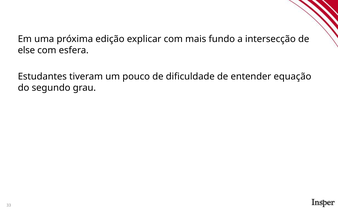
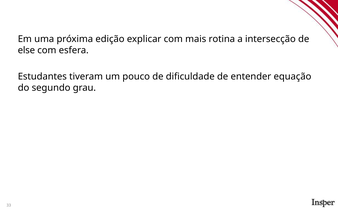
fundo: fundo -> rotina (222, 39)
